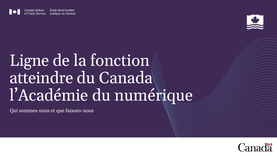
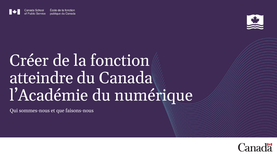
Ligne: Ligne -> Créer (29, 60)
